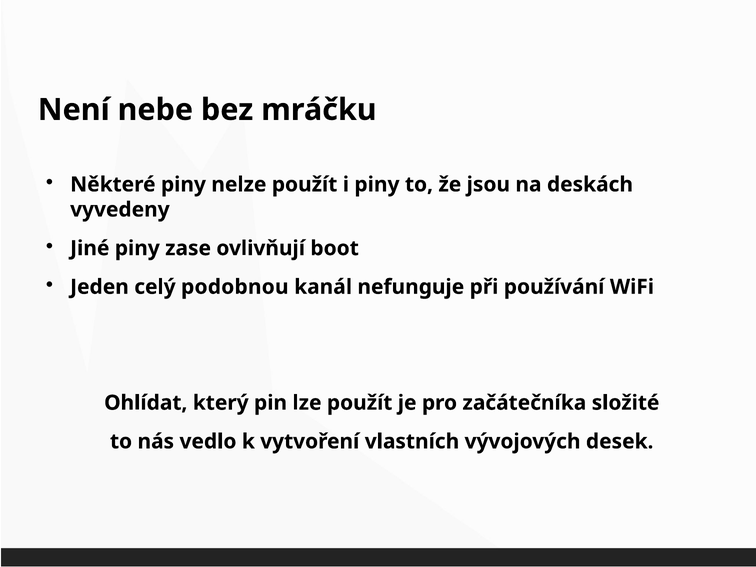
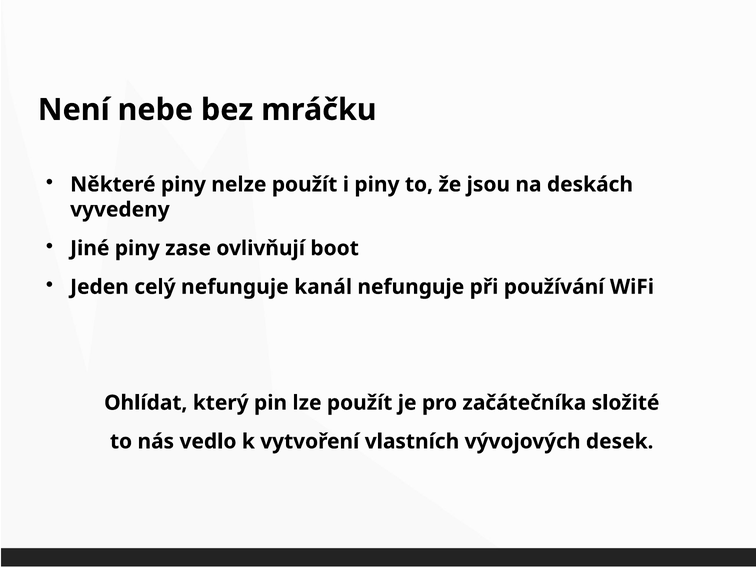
celý podobnou: podobnou -> nefunguje (235, 287)
